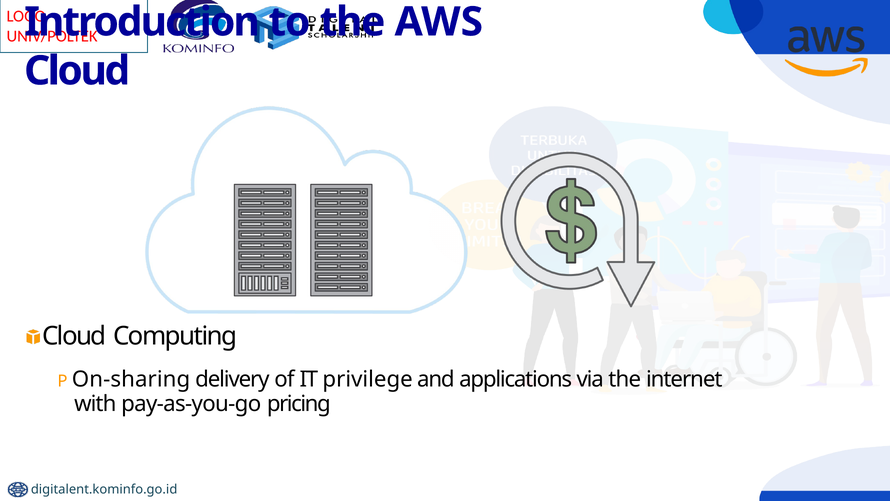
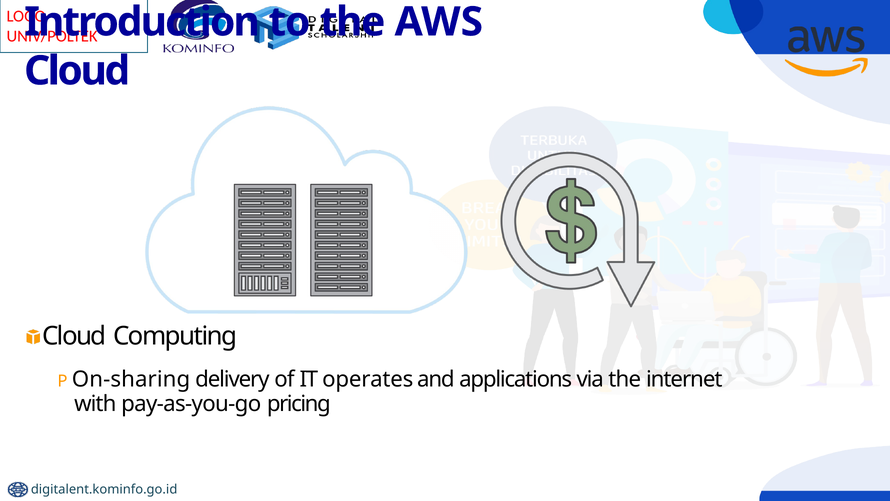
privilege: privilege -> operates (368, 379)
